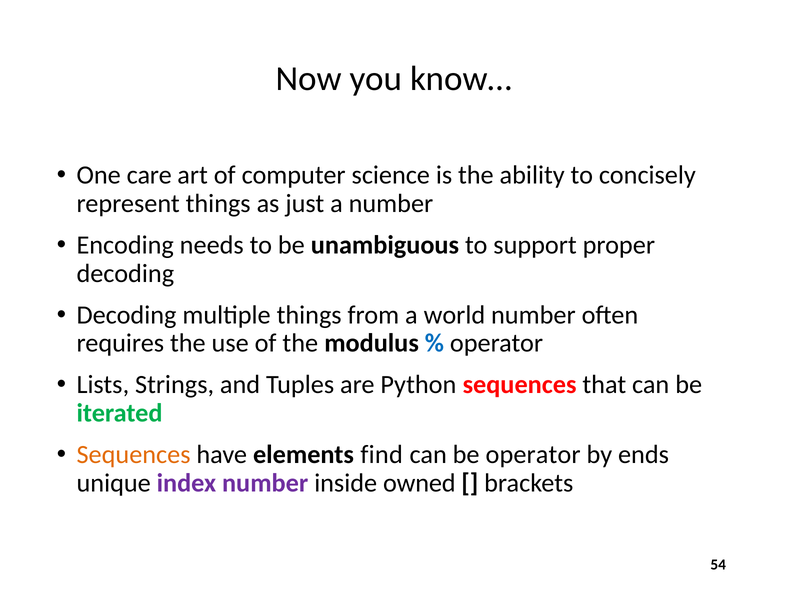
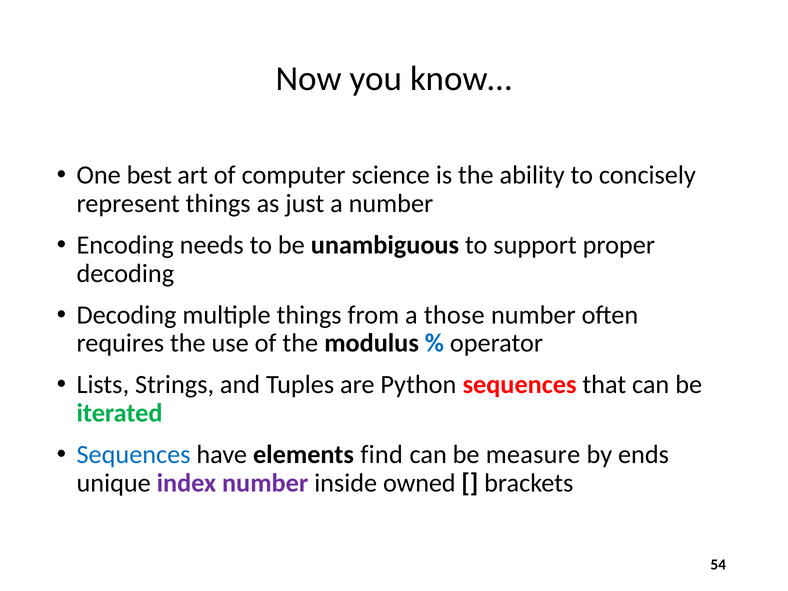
care: care -> best (149, 175)
world: world -> those (454, 315)
Sequences colour: orange -> blue (134, 455)
be operator: operator -> measure (533, 455)
